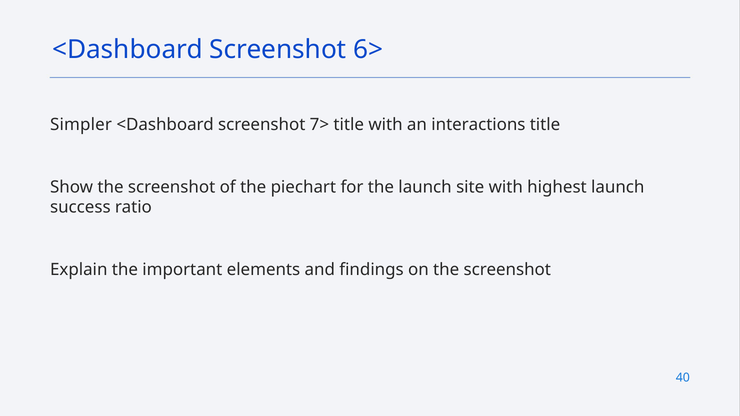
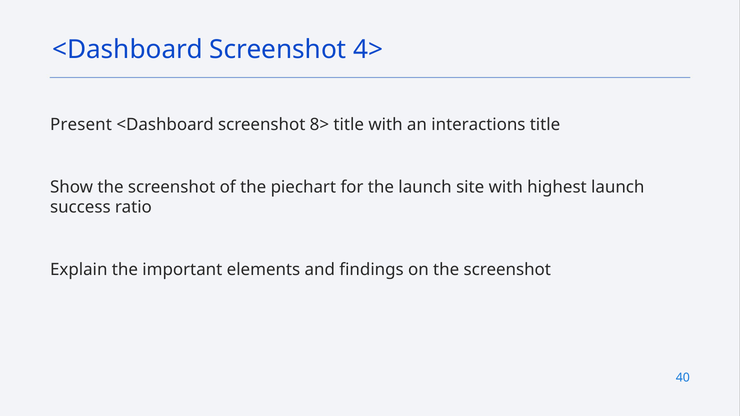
6>: 6> -> 4> (368, 49)
Simpler: Simpler -> Present (81, 125)
7>: 7> -> 8> (319, 125)
